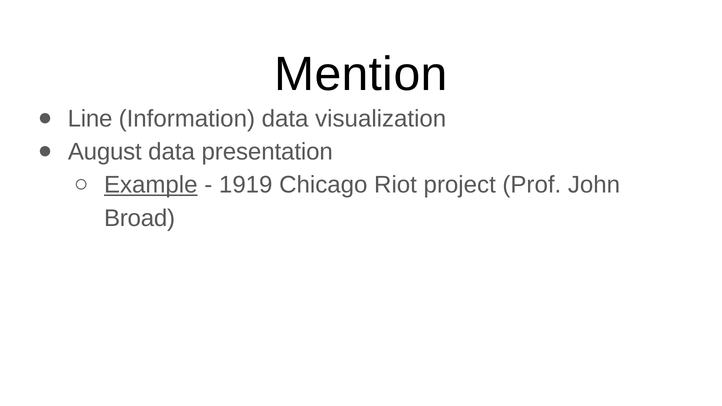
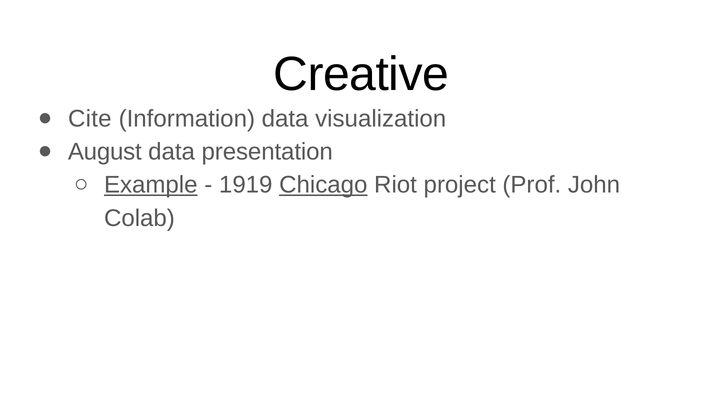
Mention: Mention -> Creative (361, 75)
Line: Line -> Cite (90, 119)
Chicago underline: none -> present (323, 185)
Broad: Broad -> Colab (139, 218)
